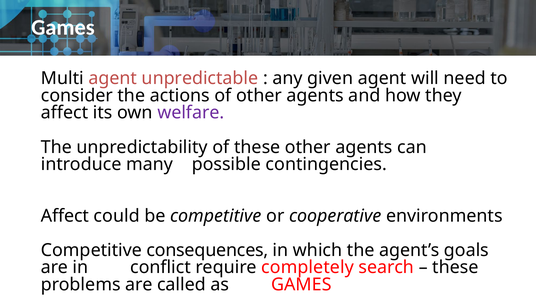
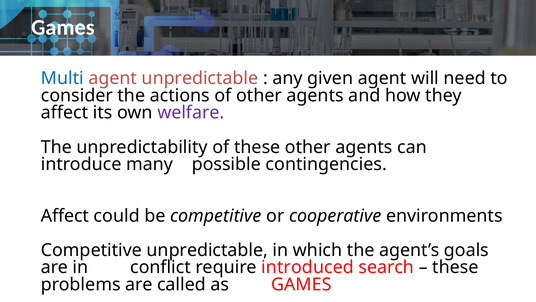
Multi colour: black -> blue (62, 78)
Competitive consequences: consequences -> unpredictable (207, 250)
completely: completely -> introduced (308, 267)
